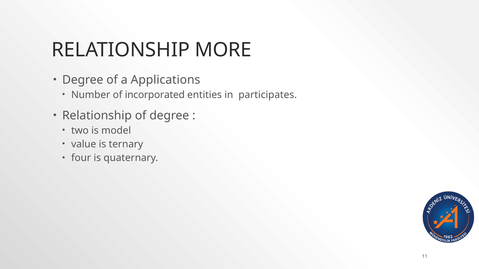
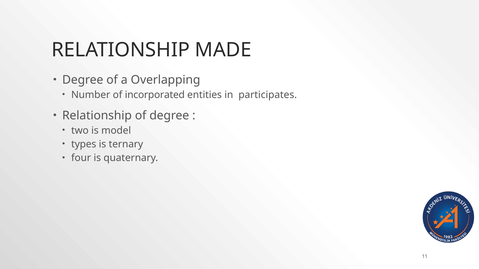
MORE: MORE -> MADE (223, 50)
Applications: Applications -> Overlapping (166, 80)
value: value -> types (84, 144)
